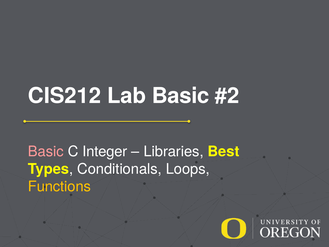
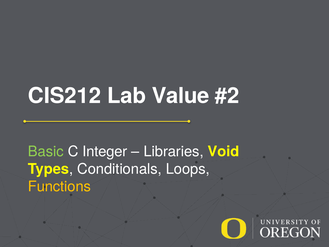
Lab Basic: Basic -> Value (181, 96)
Basic colour: pink -> light green (46, 151)
Best: Best -> Void (224, 151)
